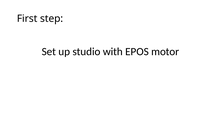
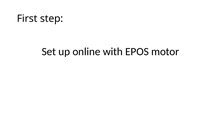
studio: studio -> online (86, 52)
